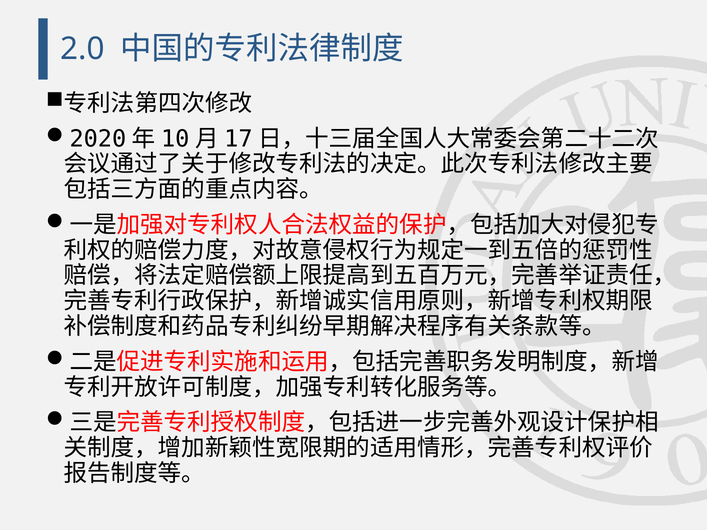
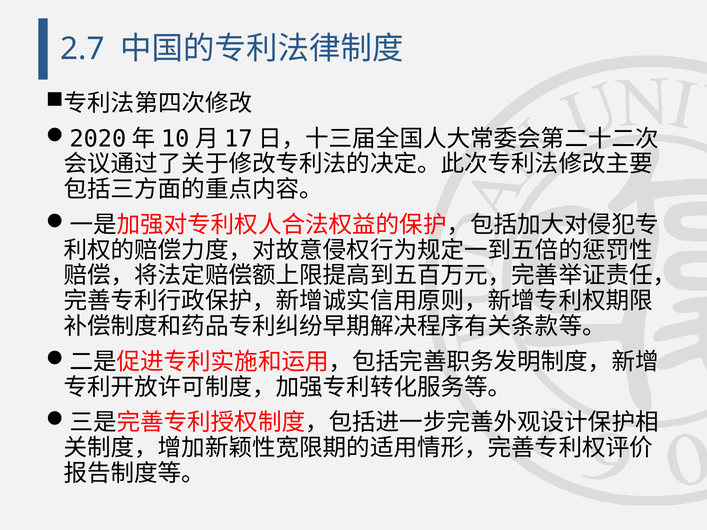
2.0: 2.0 -> 2.7 (83, 49)
